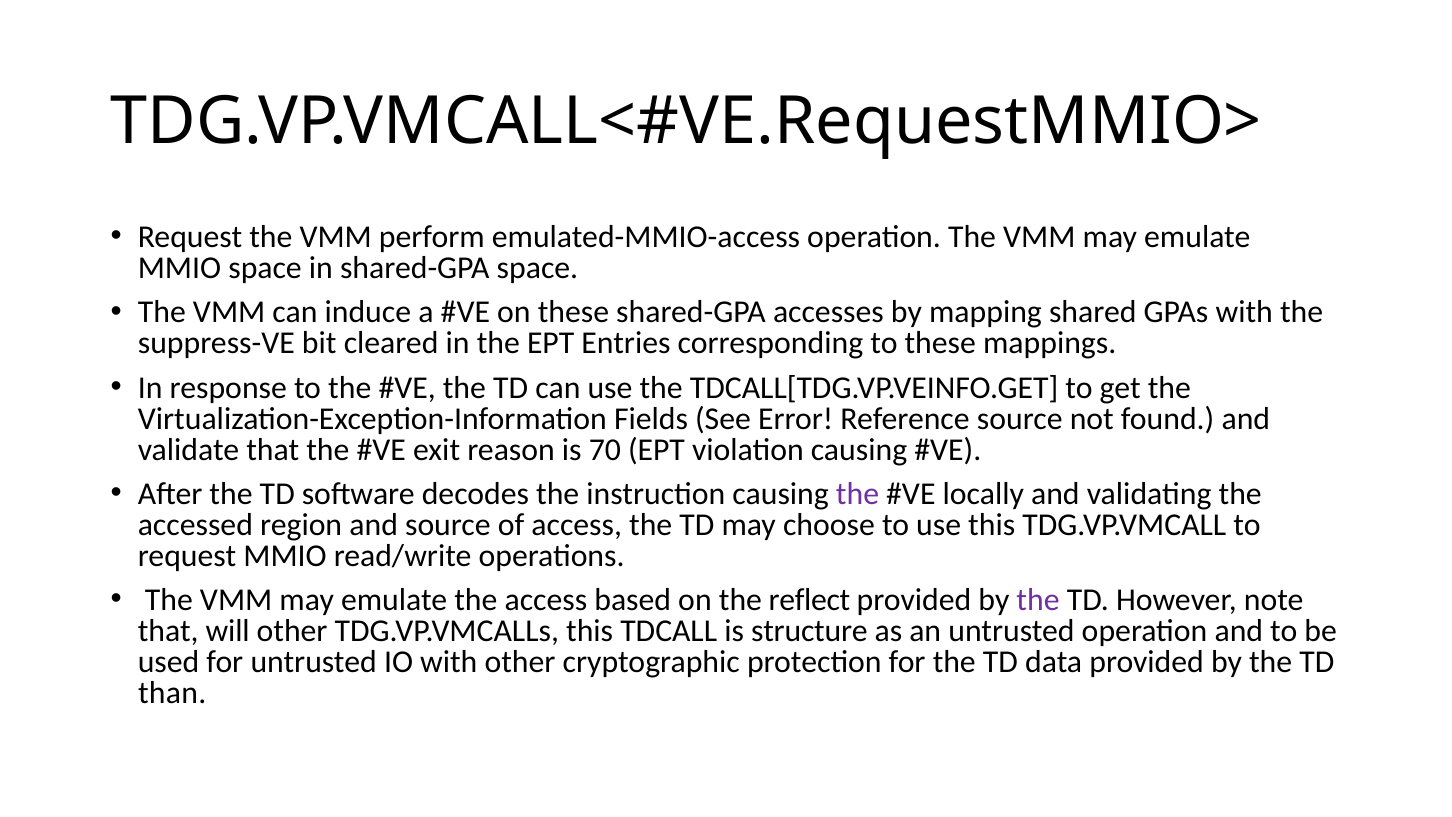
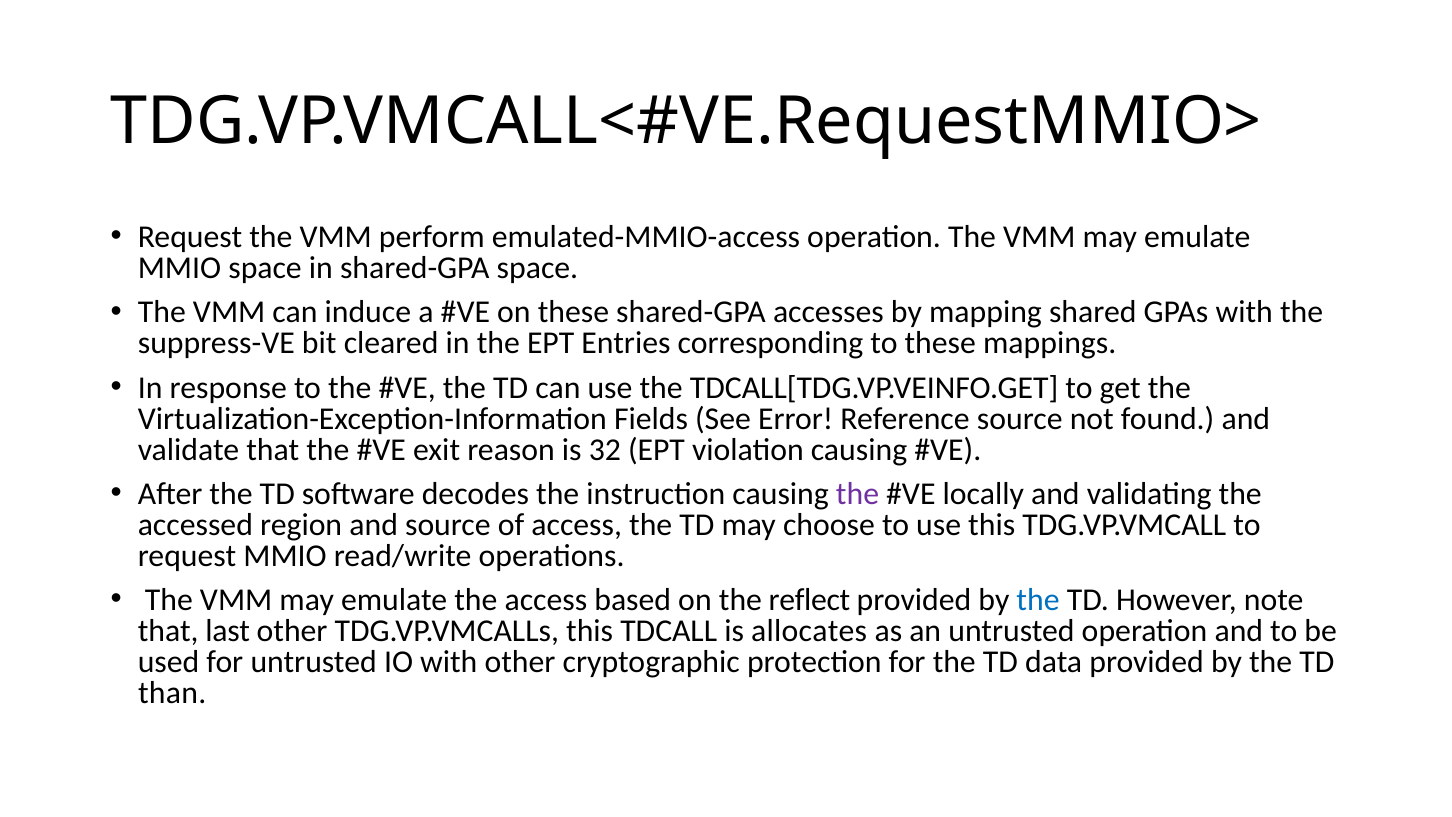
70: 70 -> 32 (605, 449)
the colour: purple -> blue (1038, 600)
will: will -> last (228, 631)
structure: structure -> allocates (809, 631)
